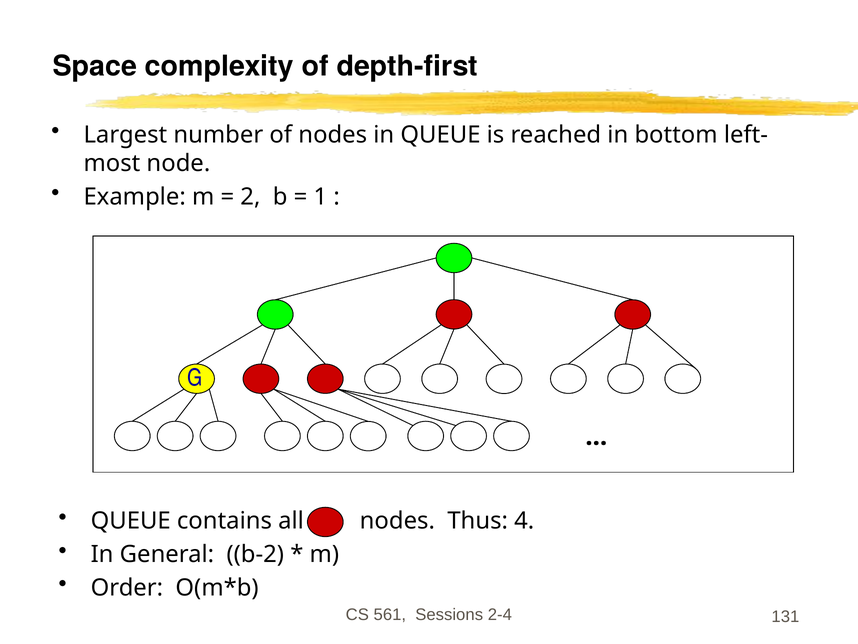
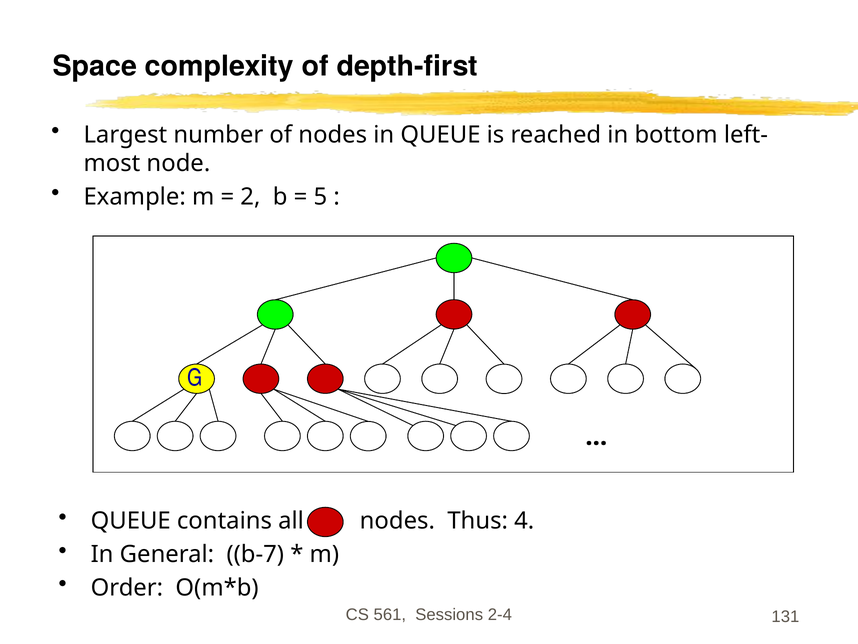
1: 1 -> 5 (320, 197)
b-2: b-2 -> b-7 (255, 554)
